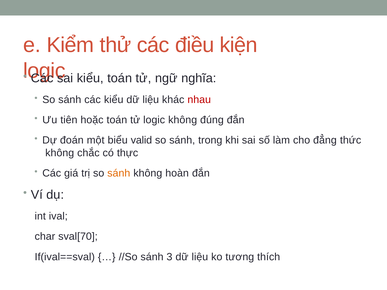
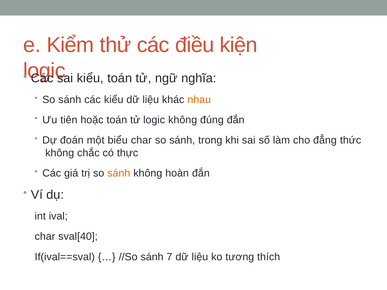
nhau colour: red -> orange (199, 100)
biểu valid: valid -> char (141, 140)
sval[70: sval[70 -> sval[40 (78, 237)
3: 3 -> 7 (169, 257)
